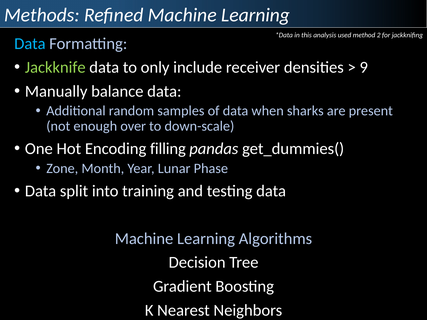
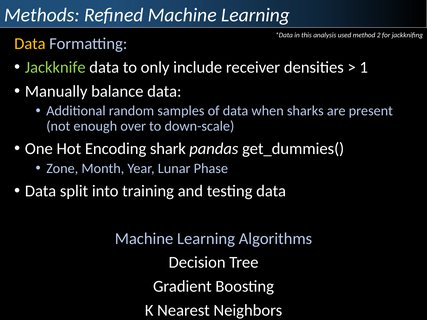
Data colour: light blue -> yellow (30, 44)
9: 9 -> 1 (364, 67)
filling: filling -> shark (168, 149)
